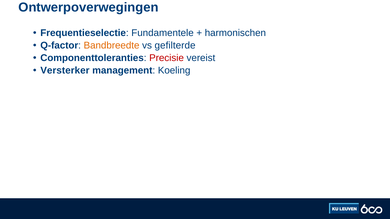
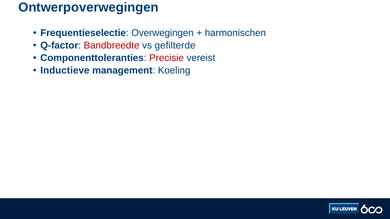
Fundamentele: Fundamentele -> Overwegingen (163, 33)
Bandbreedte colour: orange -> red (112, 46)
Versterker: Versterker -> Inductieve (65, 71)
